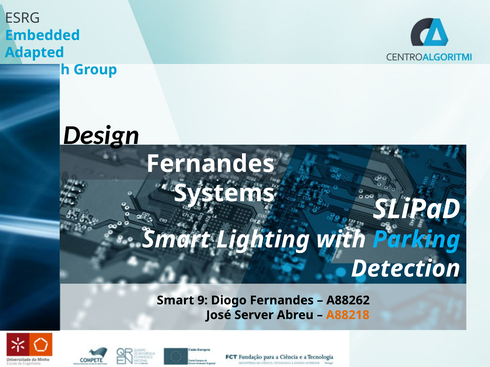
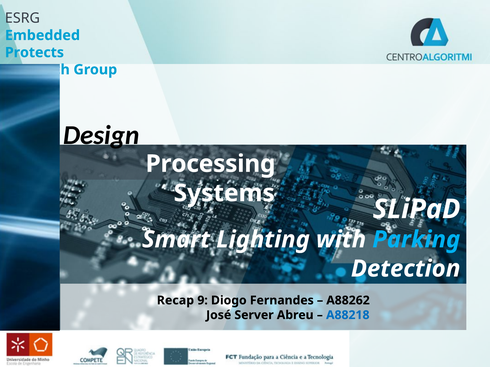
Adapted: Adapted -> Protects (34, 53)
Fernandes: Fernandes -> Processing (211, 164)
Smart: Smart -> Recap (175, 301)
A88218 colour: orange -> blue (348, 315)
